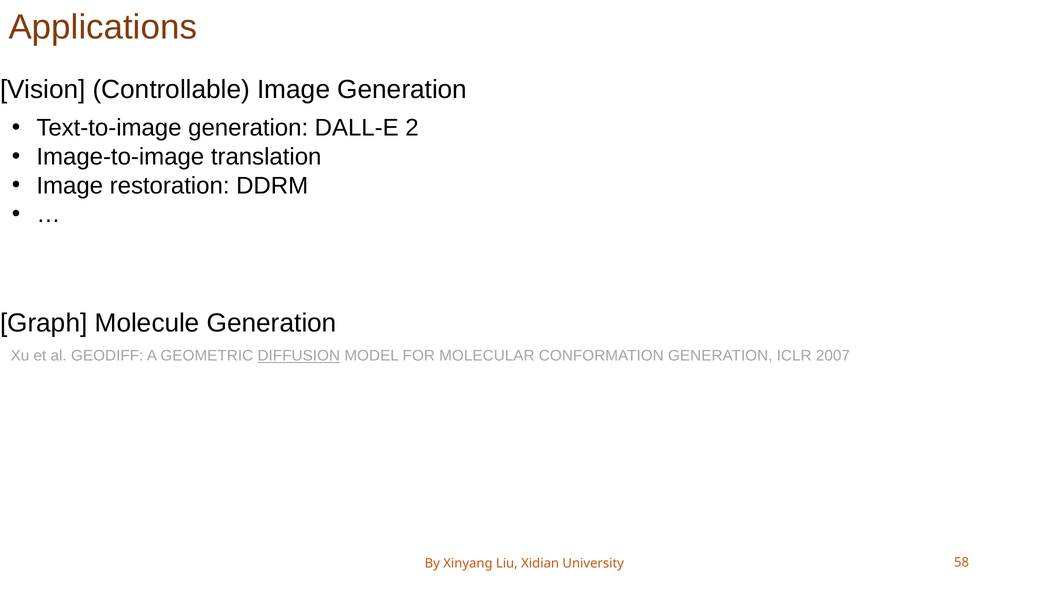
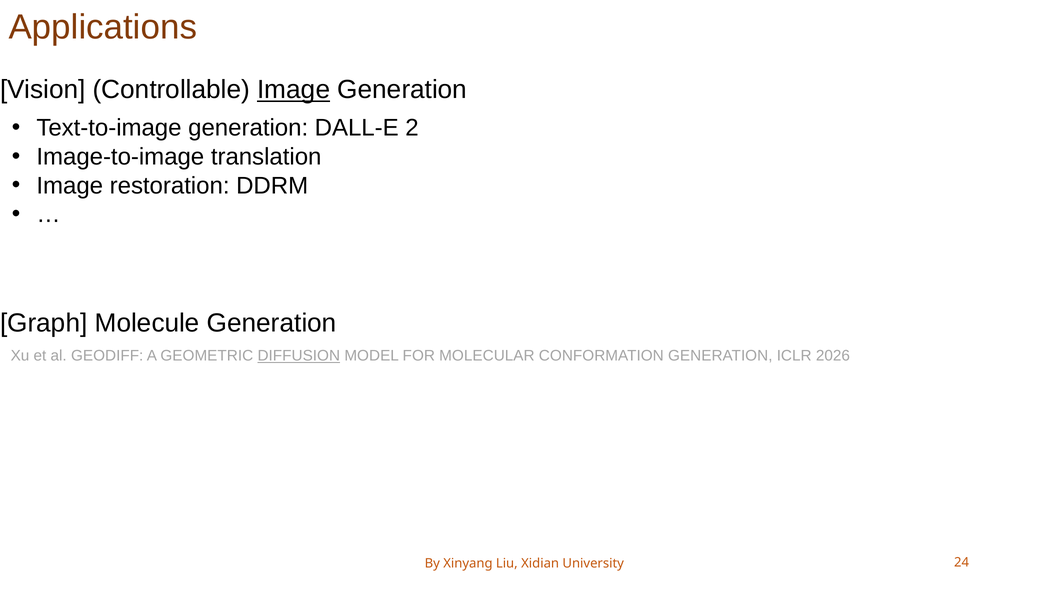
Image underline: none -> present (294, 90)
2007: 2007 -> 2026 (833, 356)
58: 58 -> 24 (962, 562)
